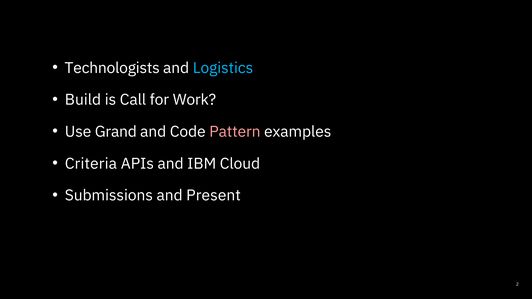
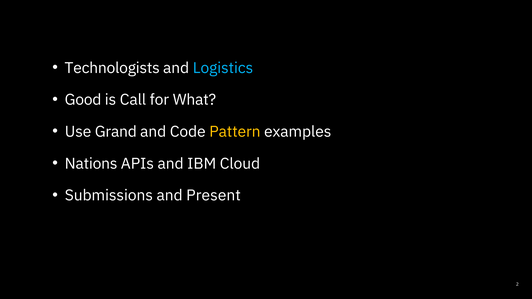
Build: Build -> Good (83, 100)
Work: Work -> What (194, 100)
Pattern colour: pink -> yellow (235, 132)
Criteria: Criteria -> Nations (91, 164)
